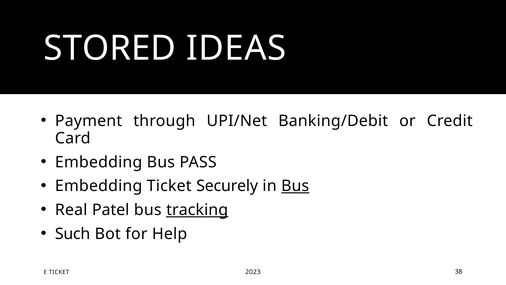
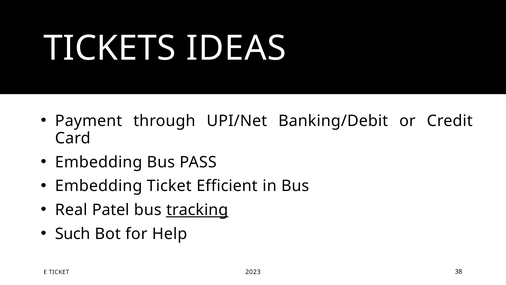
STORED: STORED -> TICKETS (110, 48)
Securely: Securely -> Efficient (227, 186)
Bus underline: present -> none (295, 186)
